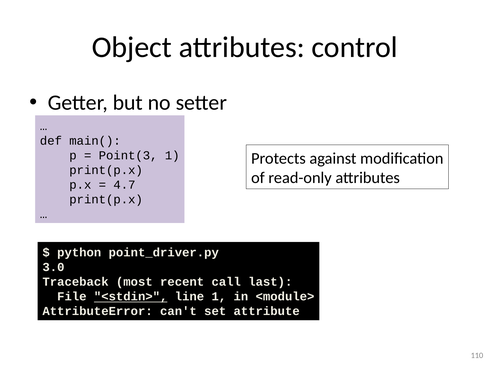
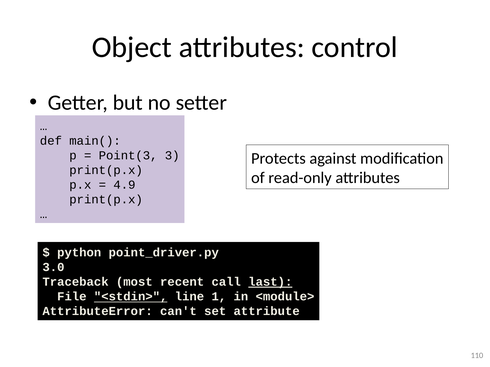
Point(3 1: 1 -> 3 (172, 156)
4.7: 4.7 -> 4.9 (124, 185)
last underline: none -> present (270, 282)
